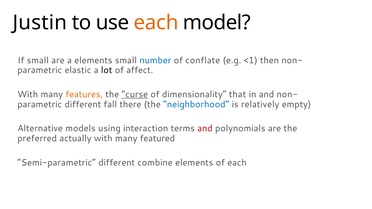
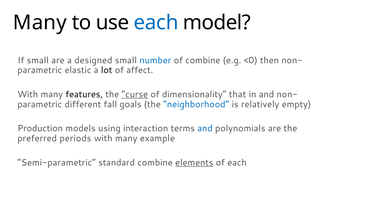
Justin: Justin -> Many (40, 23)
each colour: orange -> blue (156, 23)
a elements: elements -> designed (93, 60)
of conflate: conflate -> combine (203, 60)
<1: <1 -> <0 (251, 60)
features colour: orange -> black (84, 95)
there: there -> goals (130, 104)
Alternative: Alternative -> Production (40, 129)
and colour: red -> blue (205, 129)
actually: actually -> periods (75, 138)
featured: featured -> example (157, 138)
Semi-parametric different: different -> standard (117, 163)
elements underline: none -> present (194, 163)
